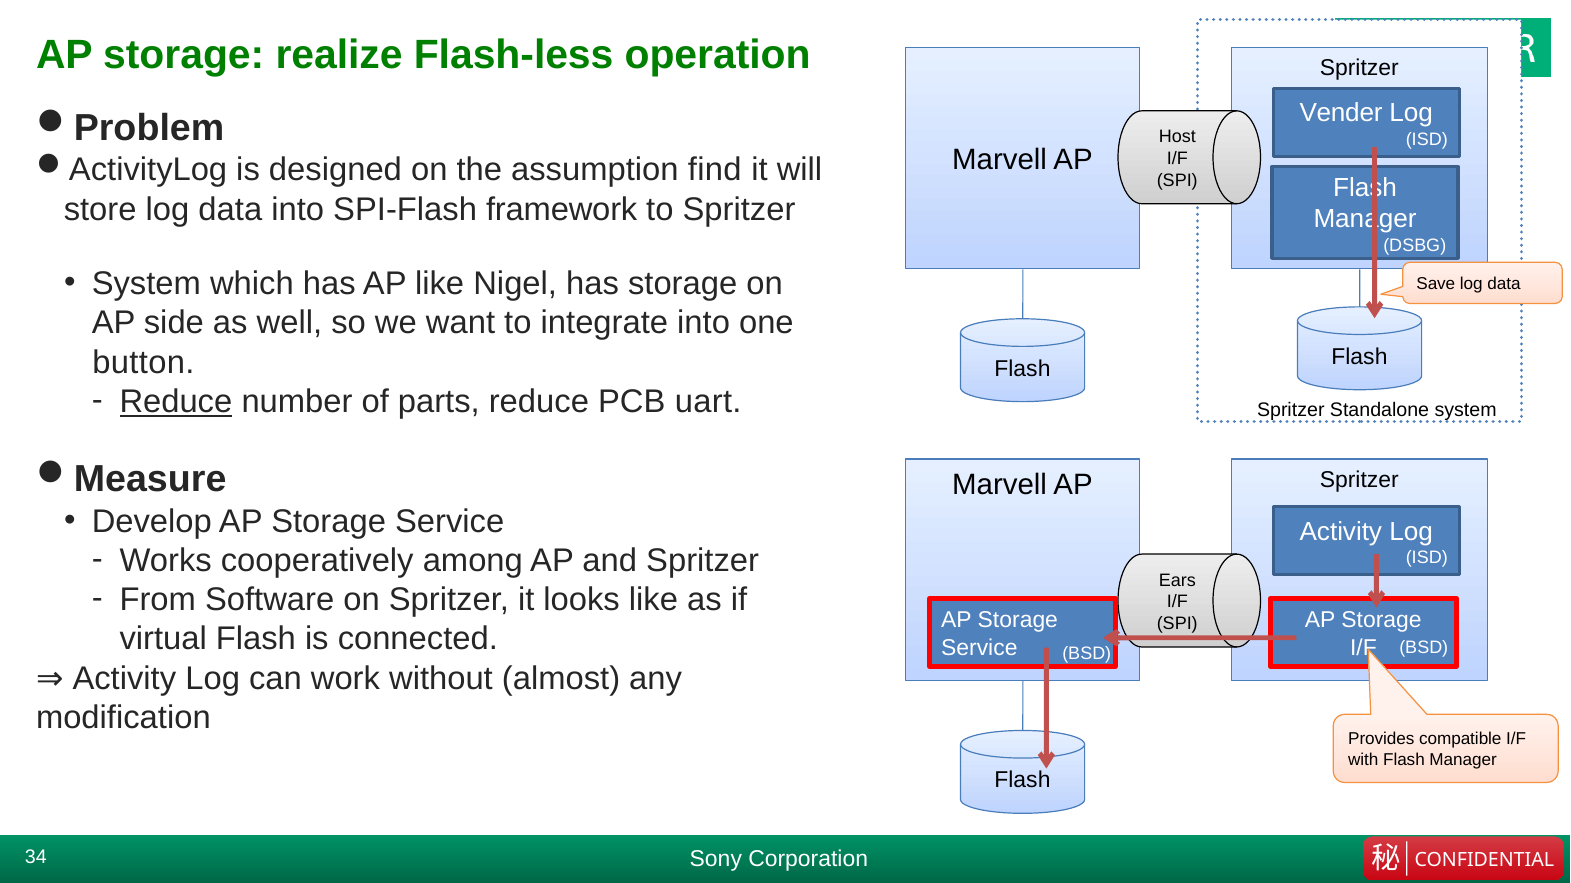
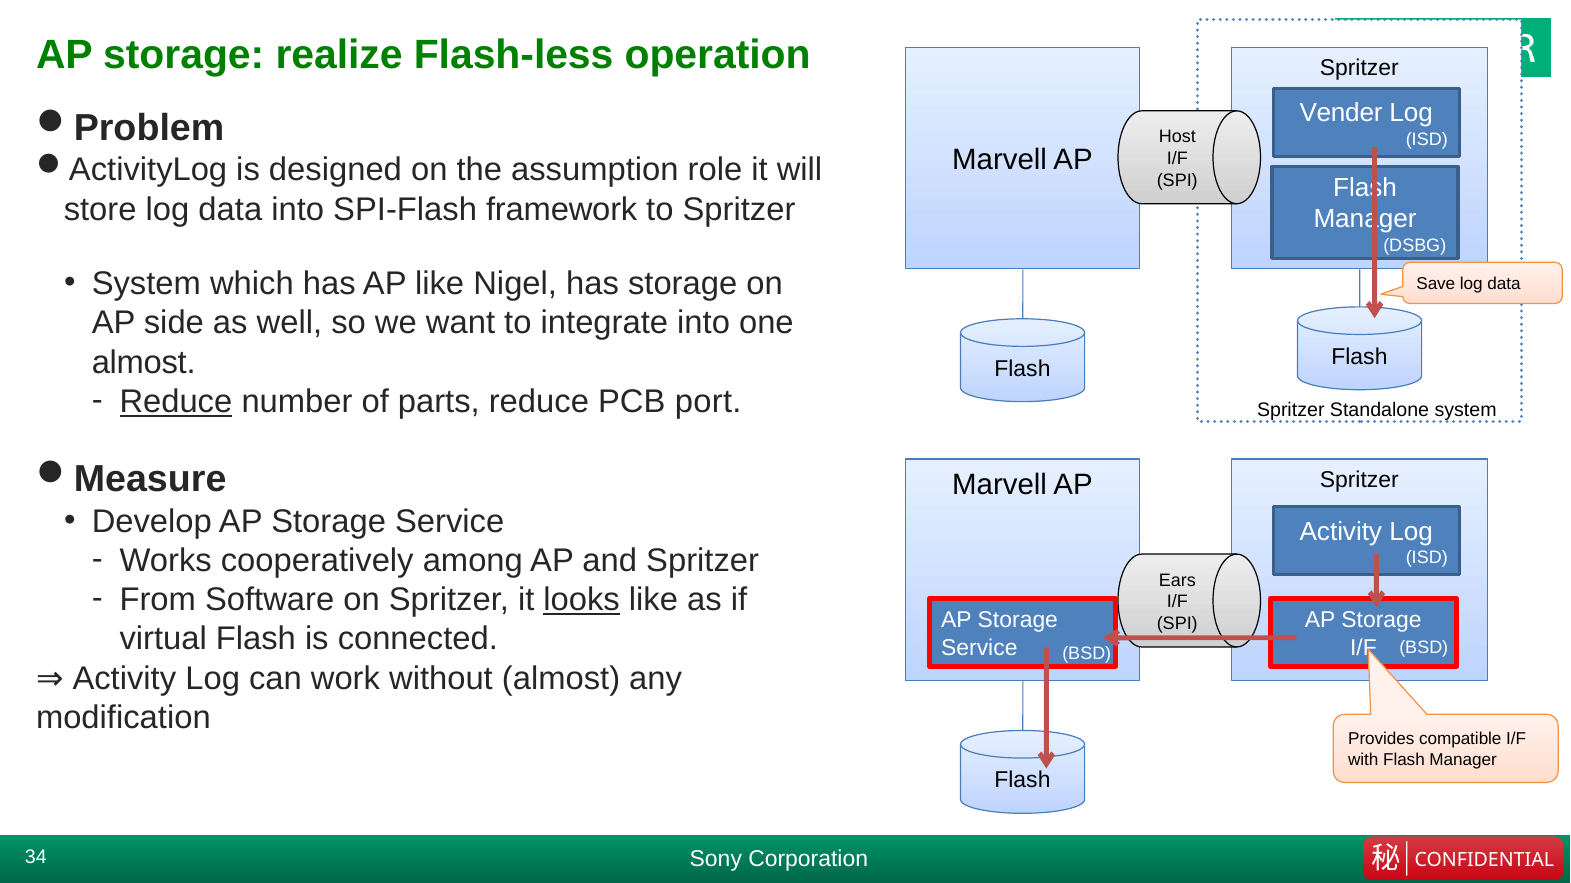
find: find -> role (715, 170)
button: button -> almost (144, 362)
uart: uart -> port (708, 402)
looks underline: none -> present (582, 600)
